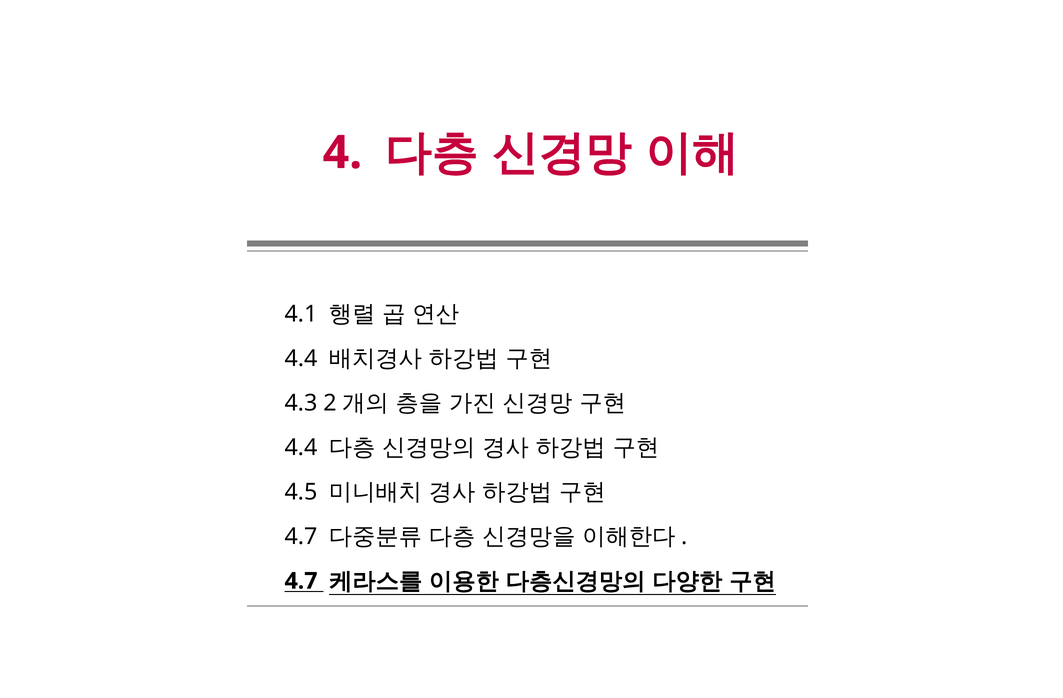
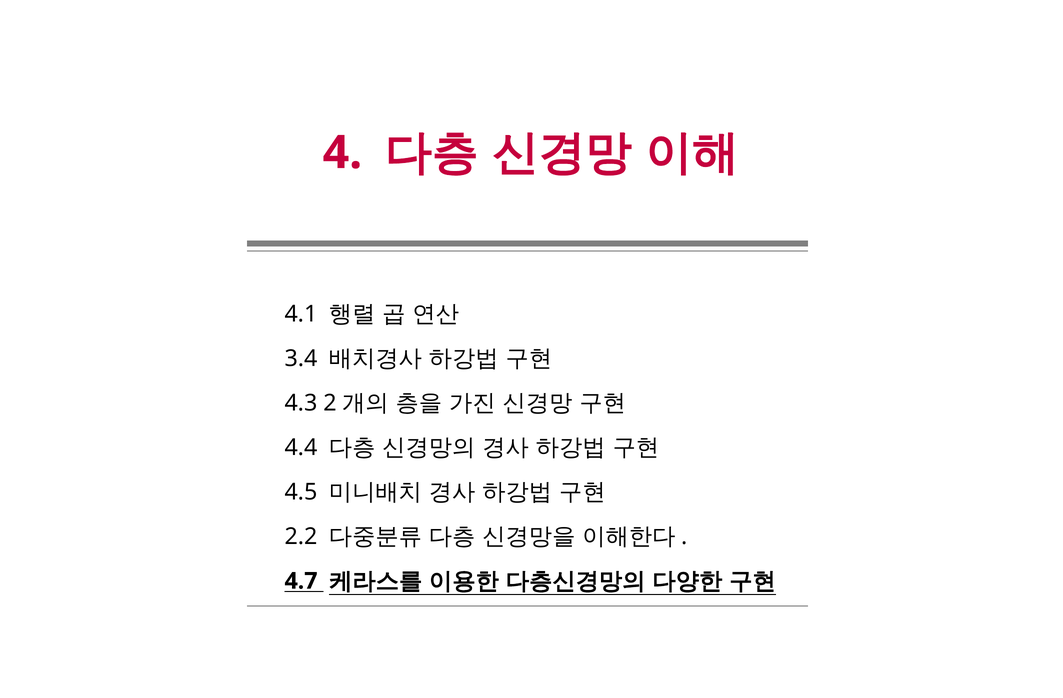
4.4: 4.4 -> 3.4 (301, 359)
4.7: 4.7 -> 2.2 (301, 537)
